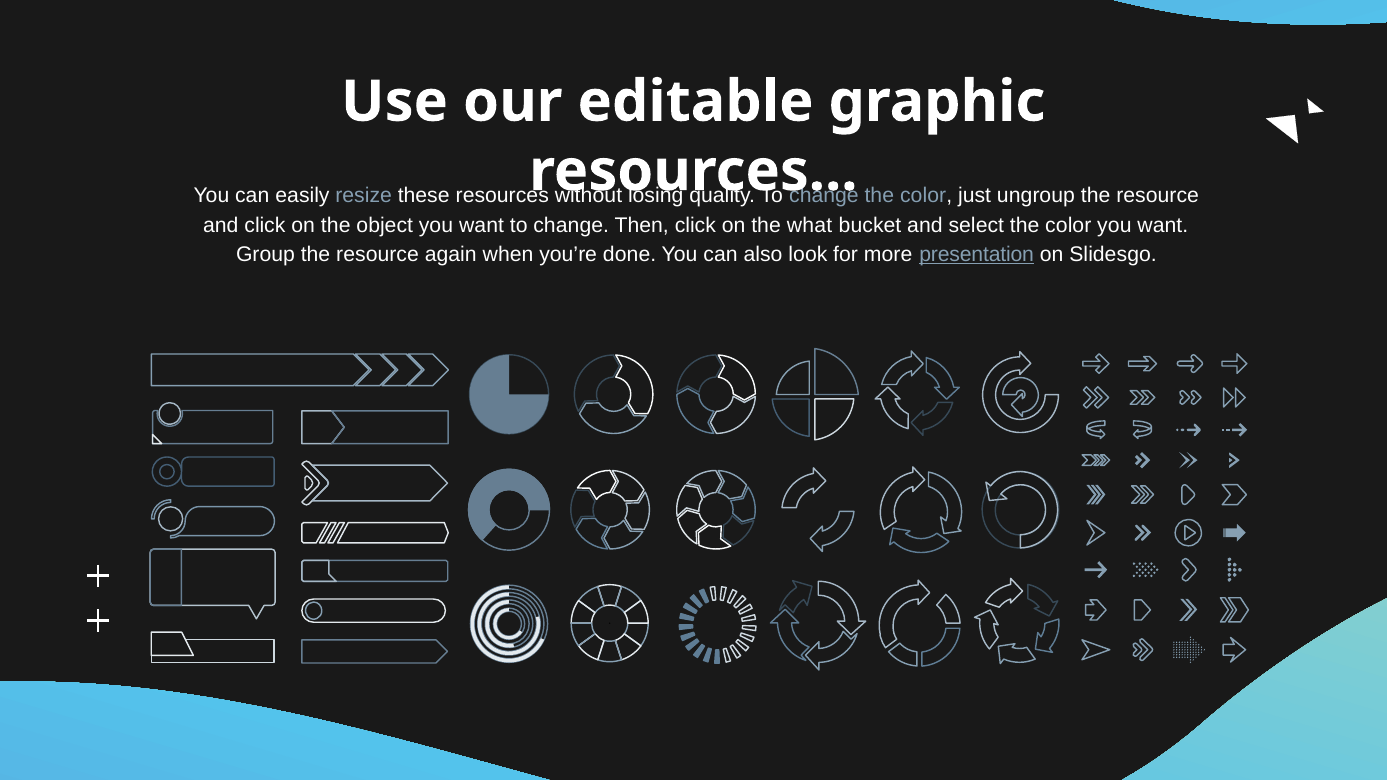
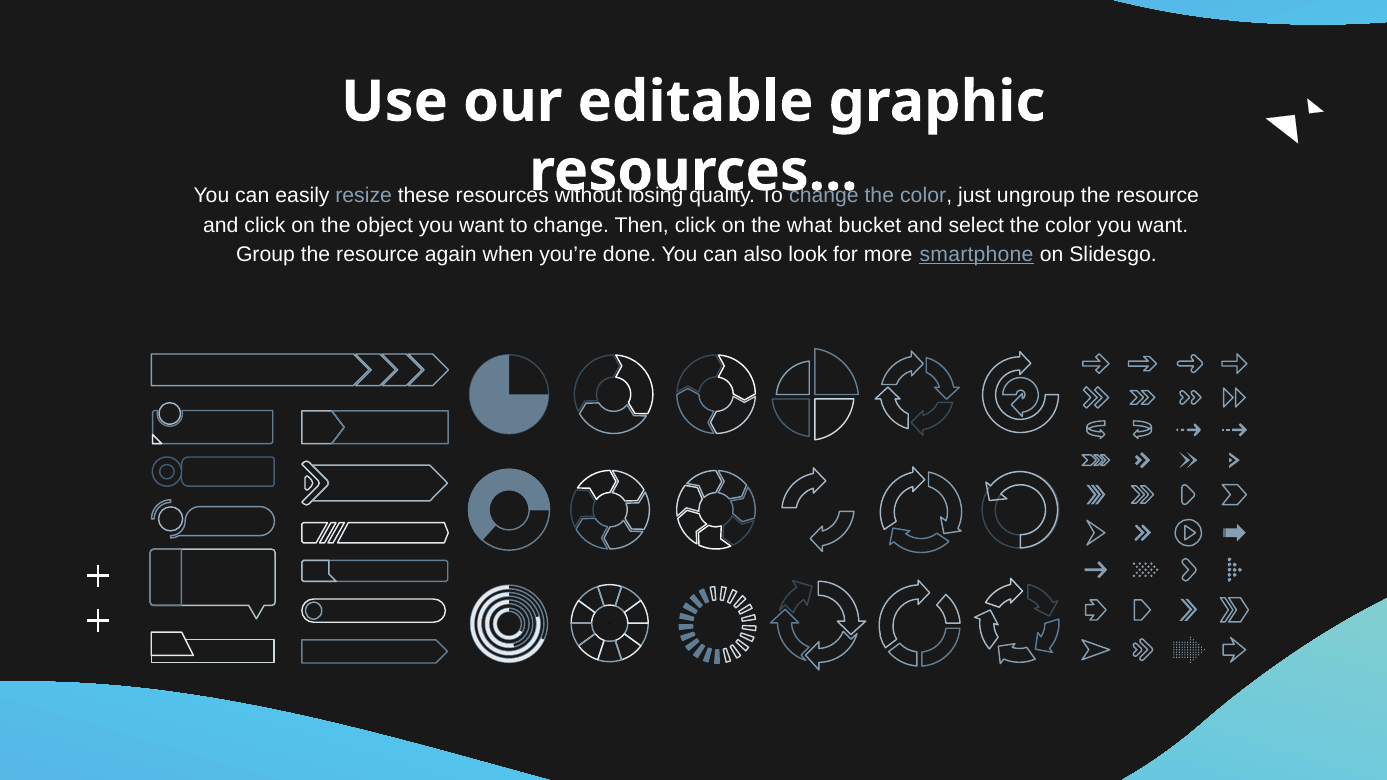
presentation: presentation -> smartphone (976, 254)
